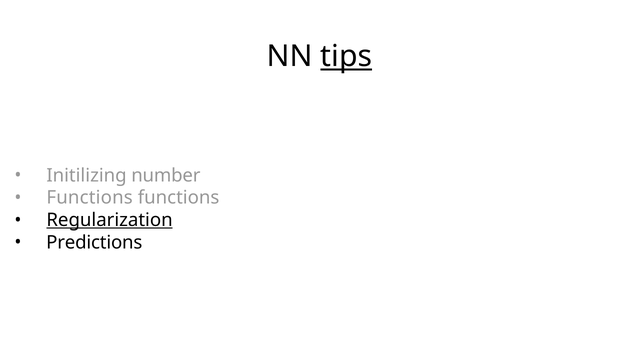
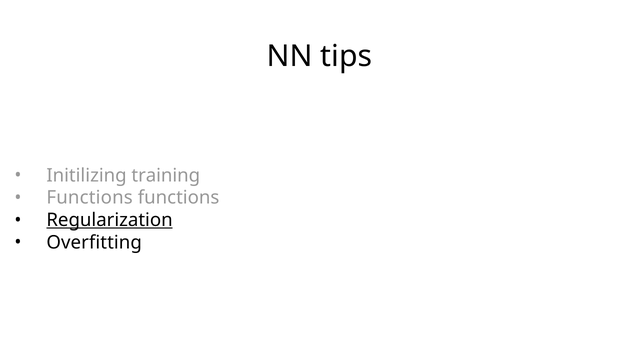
tips underline: present -> none (346, 56)
number: number -> training (166, 175)
Predictions: Predictions -> Overfitting (94, 242)
